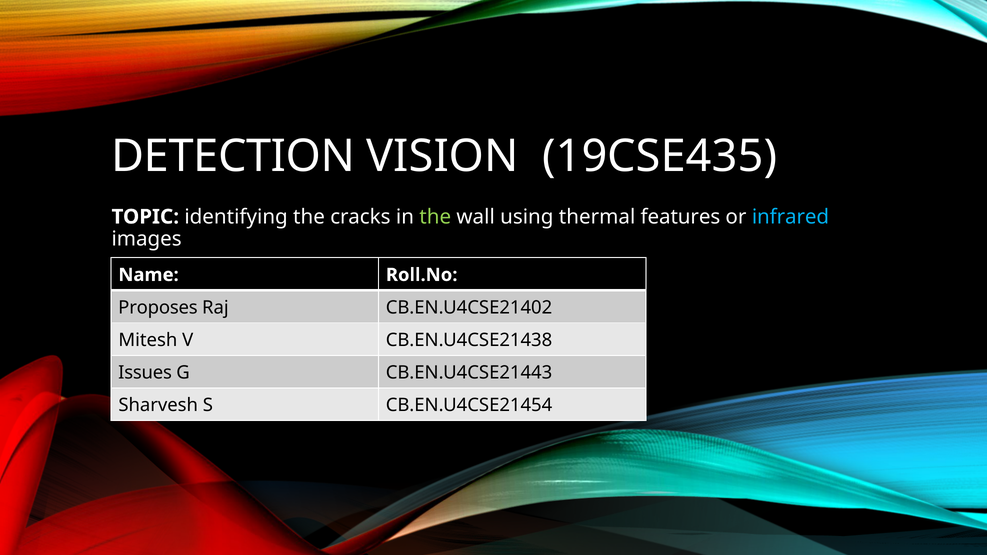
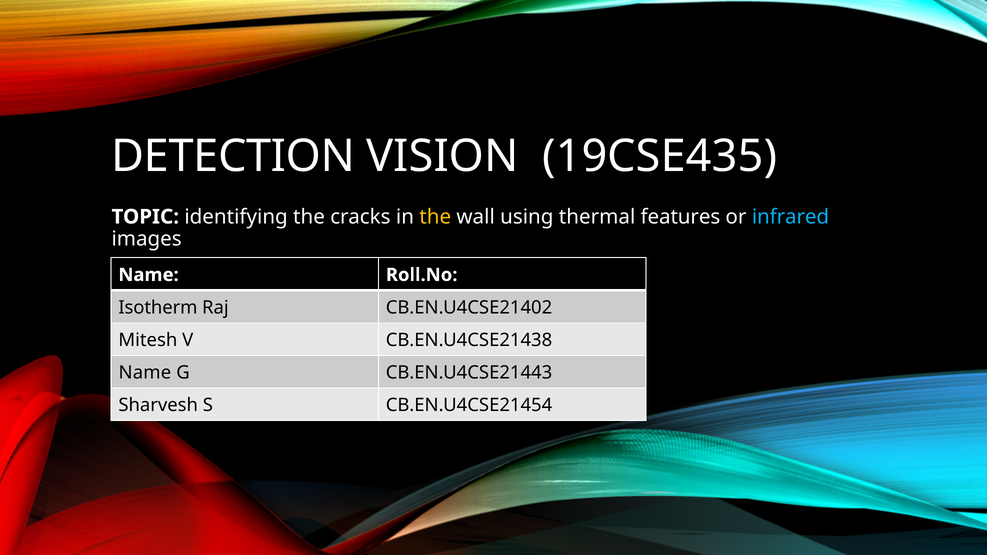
the colour: light green -> yellow (435, 217)
Proposes: Proposes -> Isotherm (158, 308)
Issues: Issues -> Name (145, 373)
